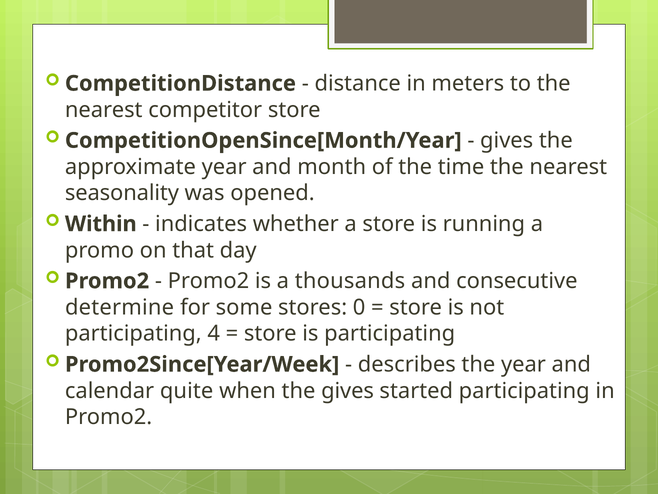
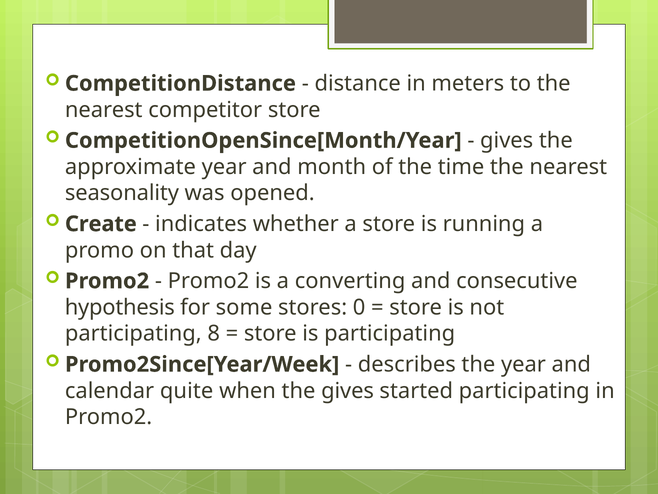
Within: Within -> Create (101, 224)
thousands: thousands -> converting (350, 281)
determine: determine -> hypothesis (120, 307)
4: 4 -> 8 (214, 333)
